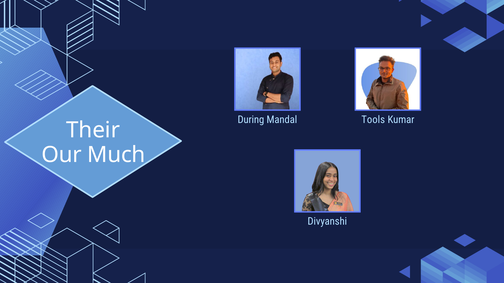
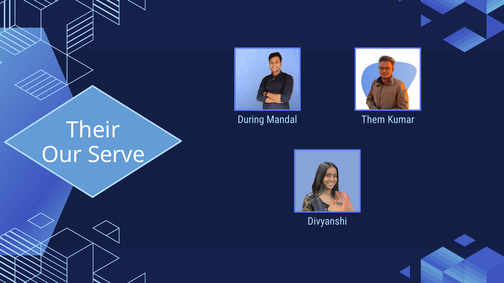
Tools: Tools -> Them (373, 120)
Much: Much -> Serve (116, 155)
